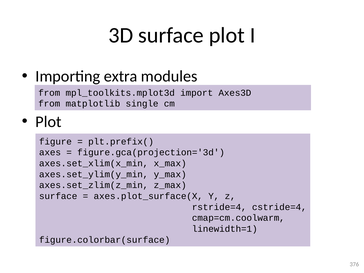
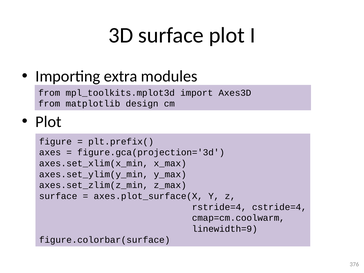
single: single -> design (142, 104)
linewidth=1: linewidth=1 -> linewidth=9 (225, 229)
